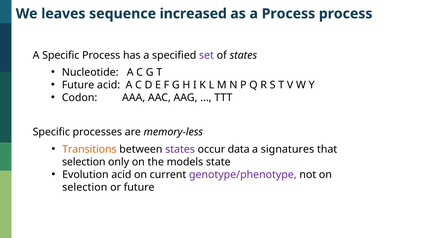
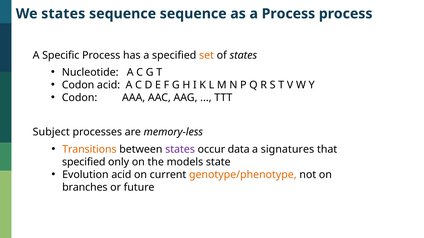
We leaves: leaves -> states (63, 14)
sequence increased: increased -> sequence (193, 14)
set colour: purple -> orange (206, 55)
Future: Future -> Codon (78, 85)
Specific: Specific -> Subject (51, 132)
selection: selection -> specified (84, 162)
genotype/phenotype colour: purple -> orange (243, 175)
selection: selection -> branches (85, 188)
